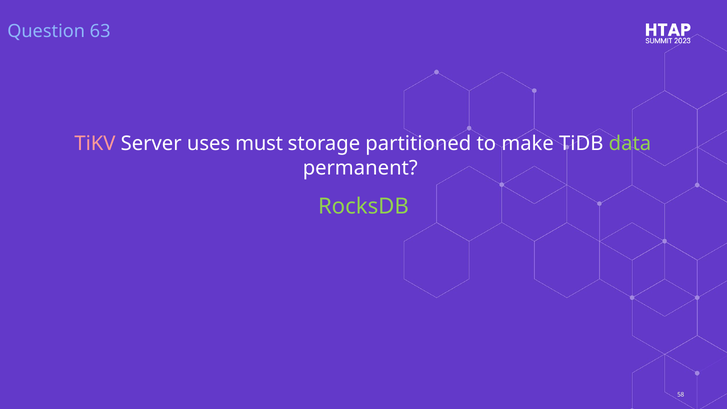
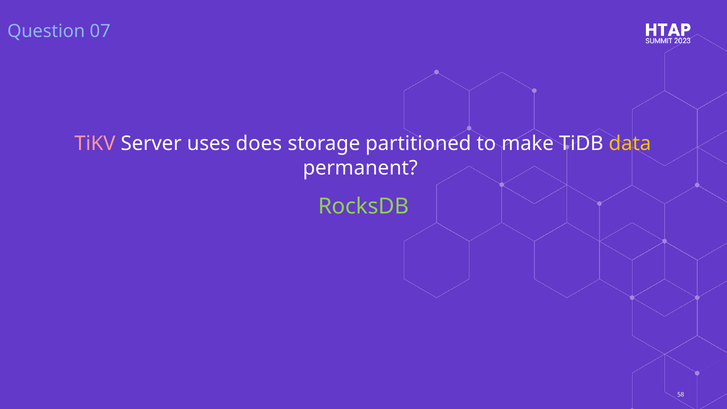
63: 63 -> 07 (100, 31)
must: must -> does (259, 144)
data colour: light green -> yellow (630, 144)
